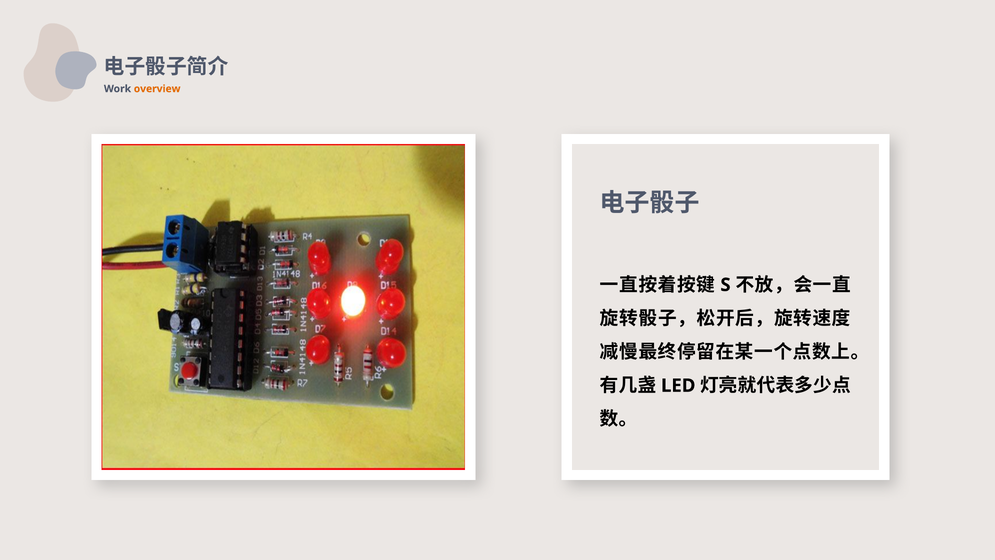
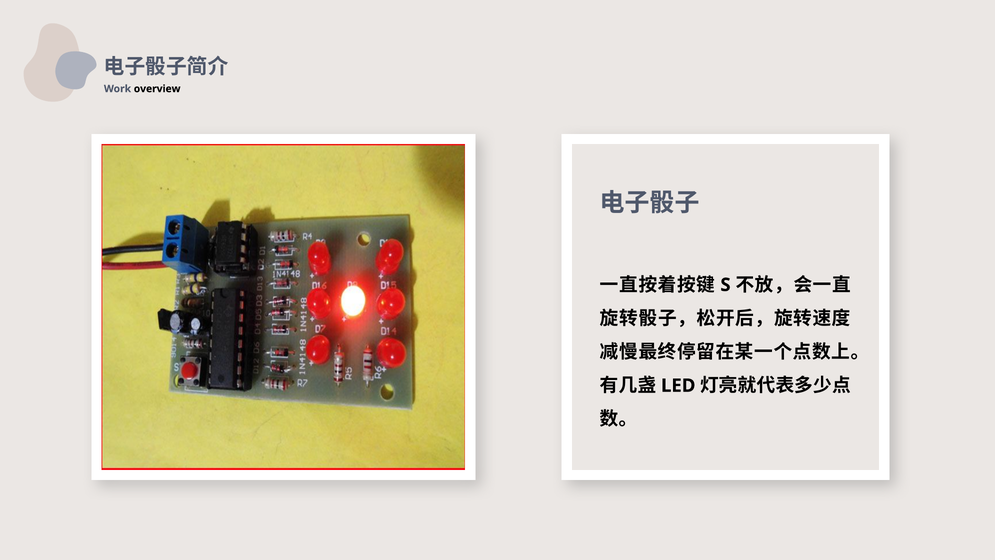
overview colour: orange -> black (157, 89)
